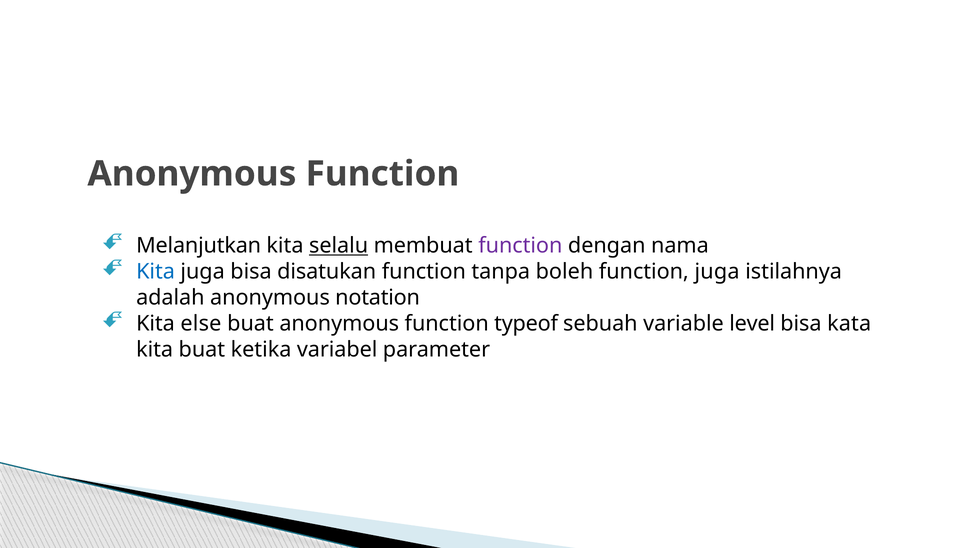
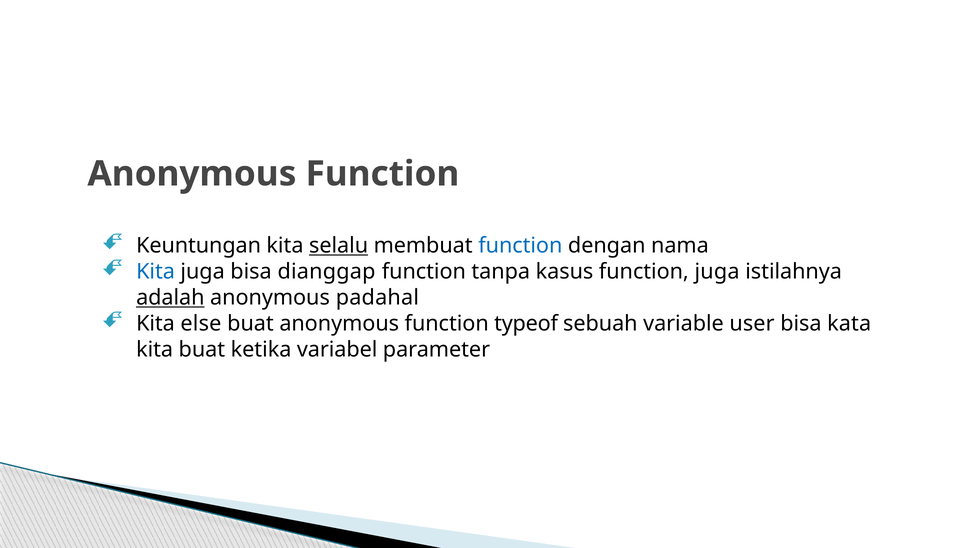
Melanjutkan: Melanjutkan -> Keuntungan (199, 246)
function colour: purple -> blue (520, 246)
disatukan: disatukan -> dianggap (327, 272)
boleh: boleh -> kasus (564, 272)
adalah underline: none -> present (170, 298)
notation: notation -> padahal (377, 298)
level: level -> user (752, 324)
